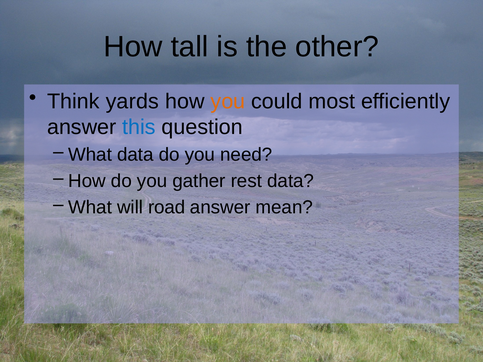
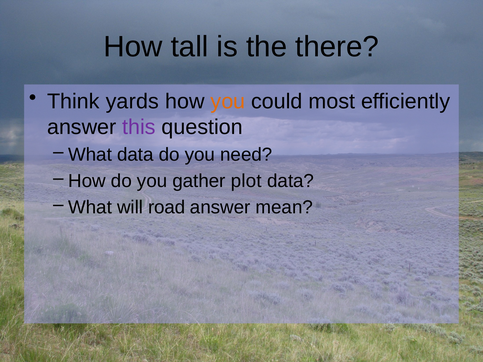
other: other -> there (337, 47)
this colour: blue -> purple (139, 127)
rest: rest -> plot (246, 181)
